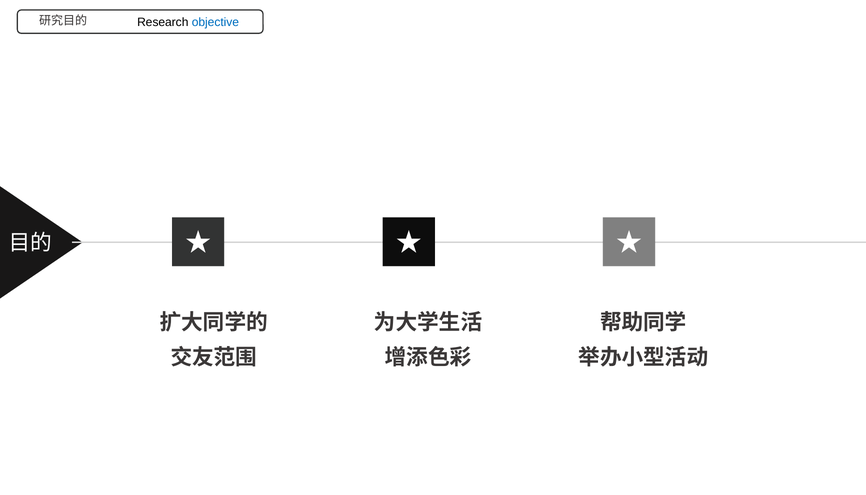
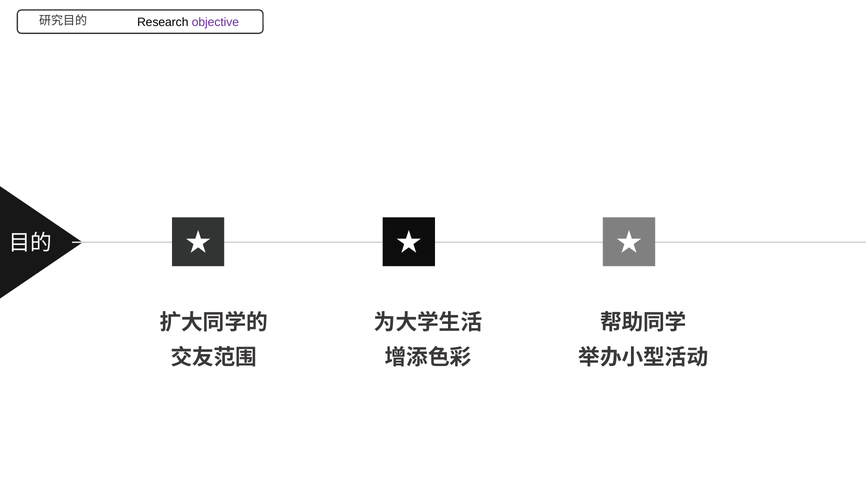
objective colour: blue -> purple (215, 22)
